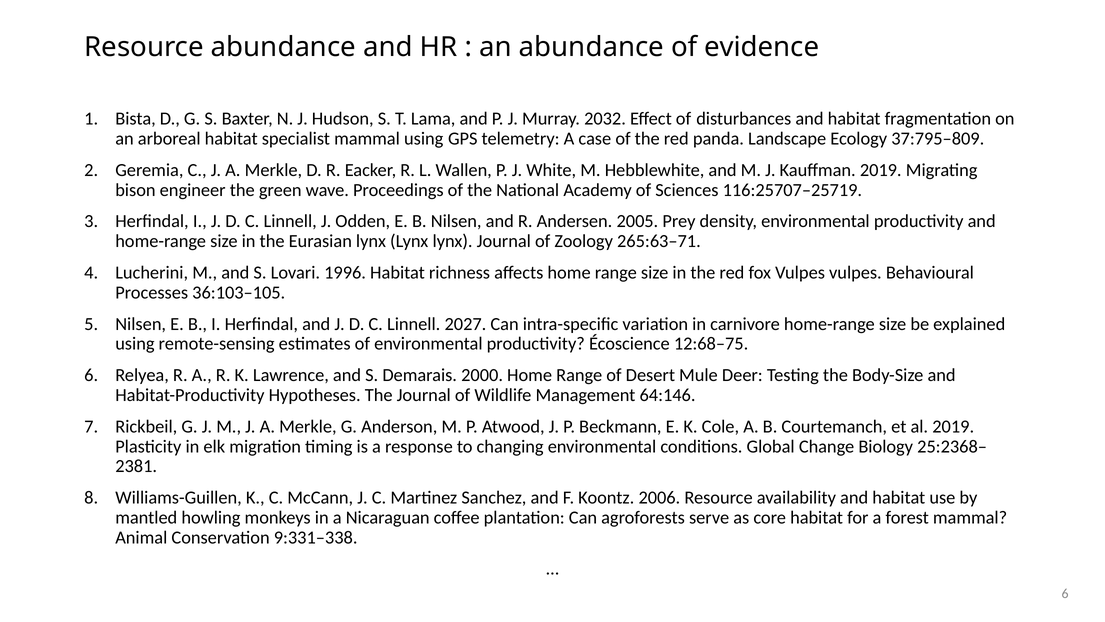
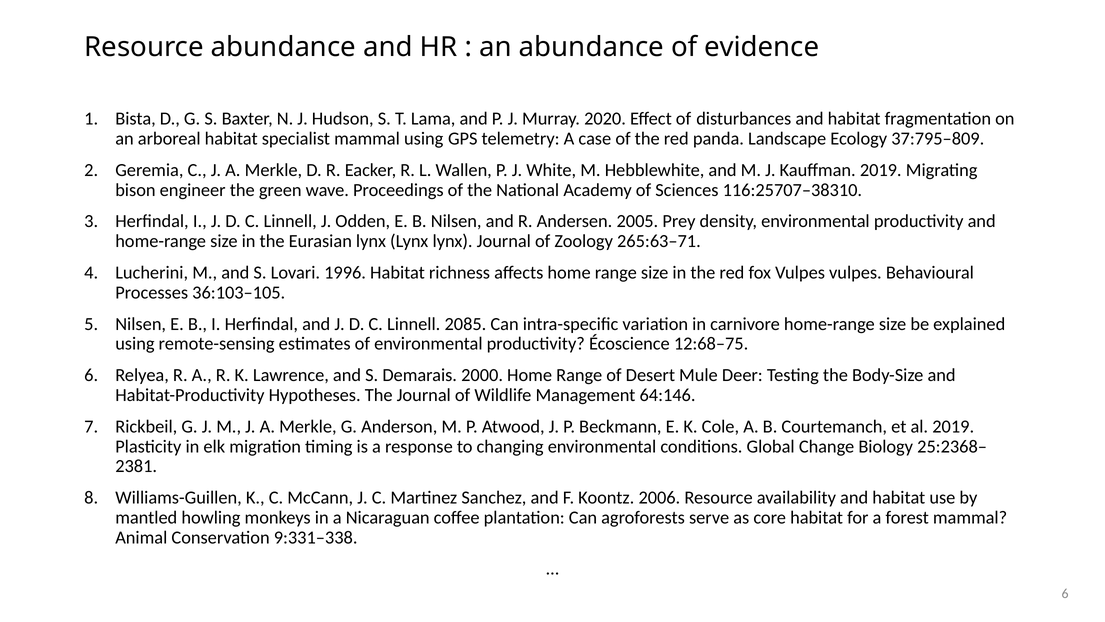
2032: 2032 -> 2020 (605, 119)
116:25707–25719: 116:25707–25719 -> 116:25707–38310 (792, 190)
2027: 2027 -> 2085 (465, 324)
